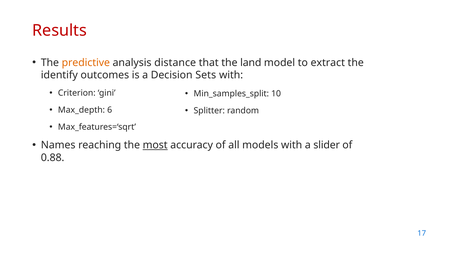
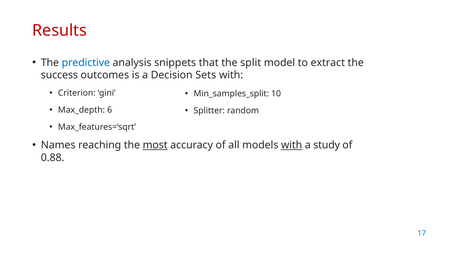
predictive colour: orange -> blue (86, 63)
distance: distance -> snippets (175, 63)
land: land -> split (251, 63)
identify: identify -> success (59, 75)
with underline: none -> present (292, 145)
slider: slider -> study (327, 145)
